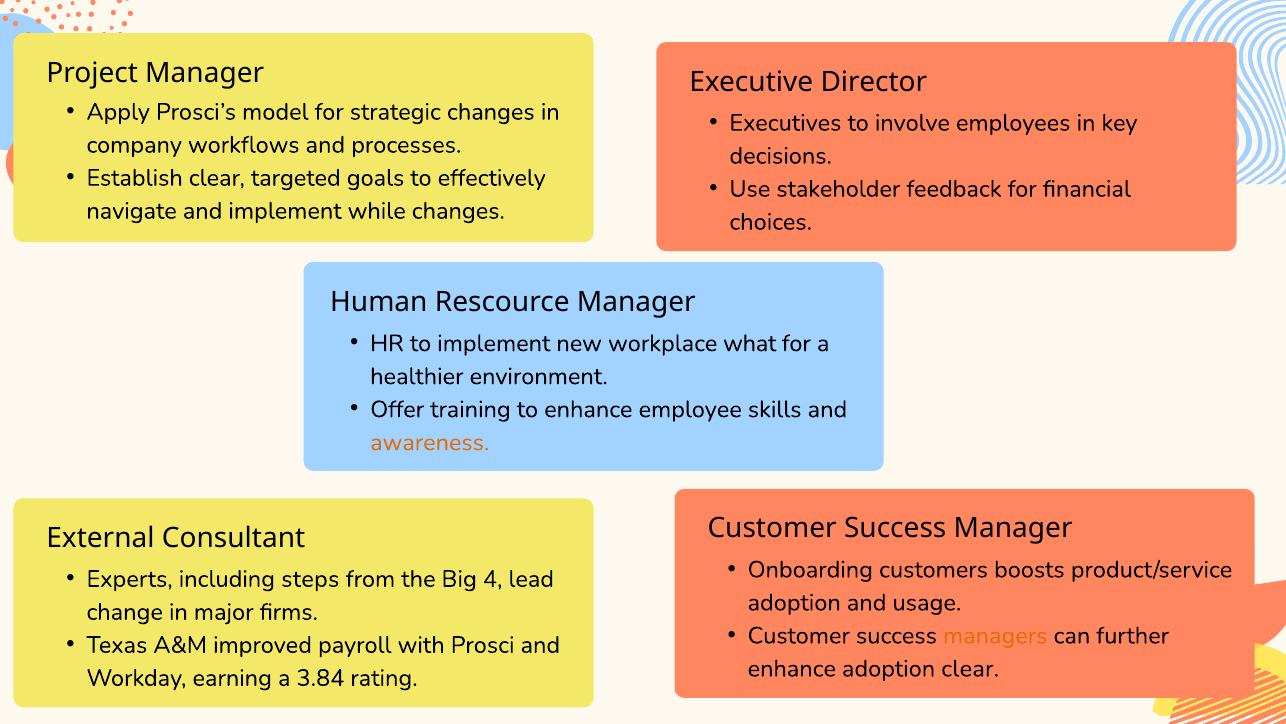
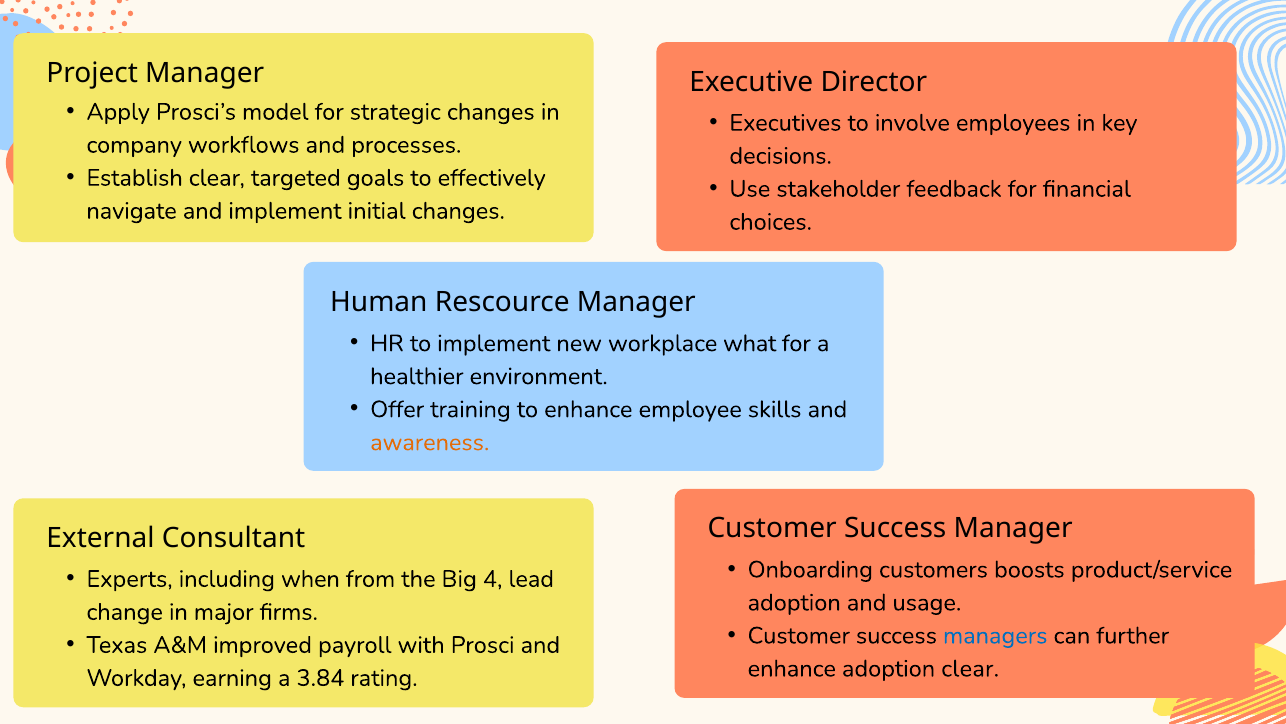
while: while -> initial (377, 211)
steps: steps -> when (310, 579)
managers colour: orange -> blue (995, 635)
